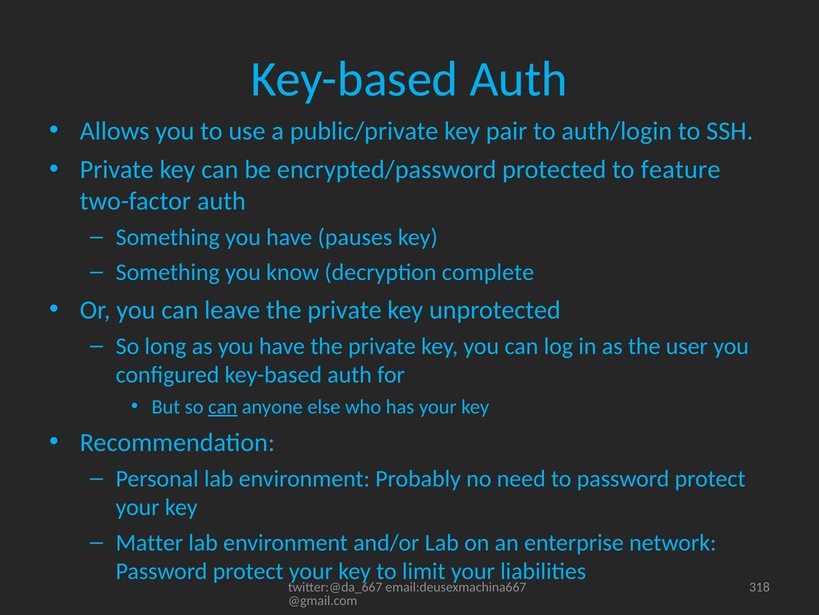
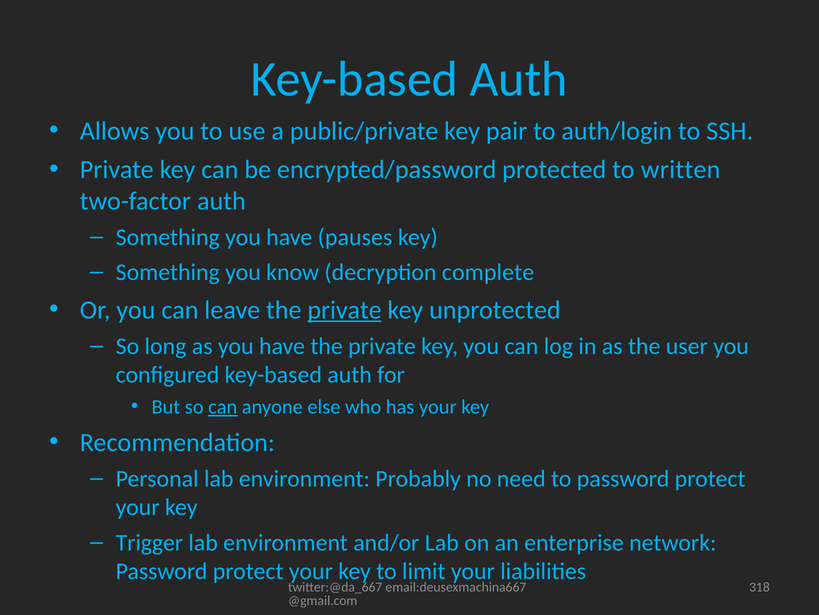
feature: feature -> written (681, 169)
private underline: none -> present (345, 310)
Matter: Matter -> Trigger (149, 542)
